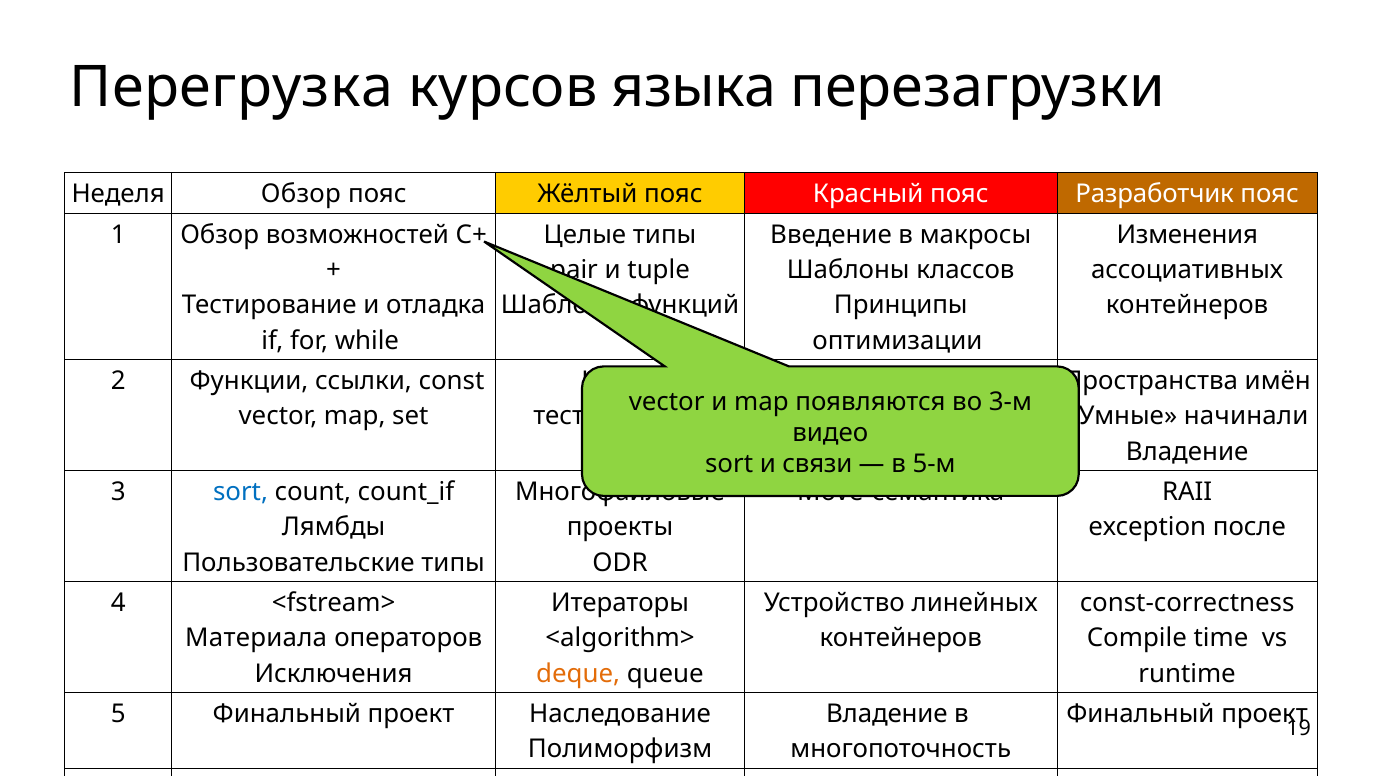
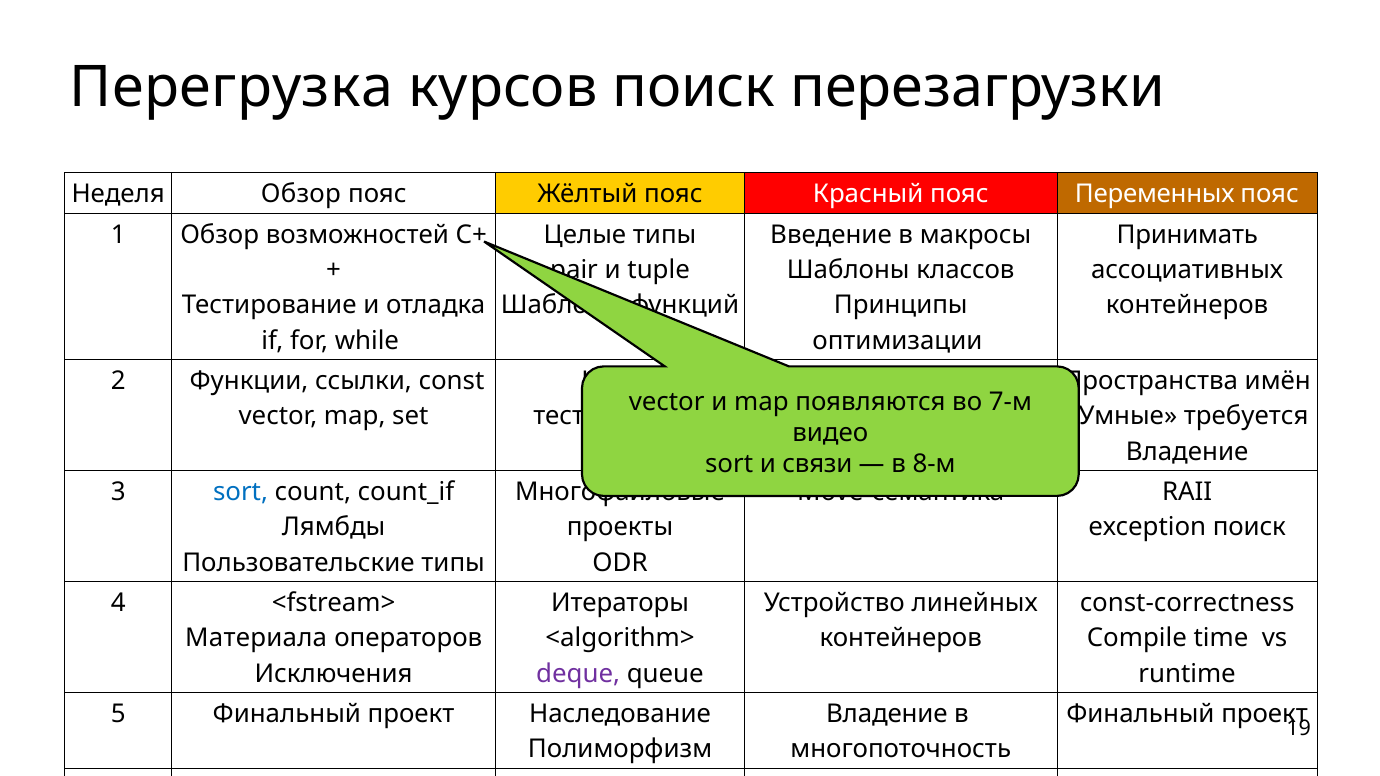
курсов языка: языка -> поиск (694, 87)
Разработчик: Разработчик -> Переменных (1155, 194)
Изменения: Изменения -> Принимать (1187, 235)
3-м: 3-м -> 7-м (1010, 402)
начинали: начинали -> требуется (1246, 416)
5-м: 5-м -> 8-м (934, 464)
exception после: после -> поиск (1249, 527)
deque colour: orange -> purple (578, 674)
